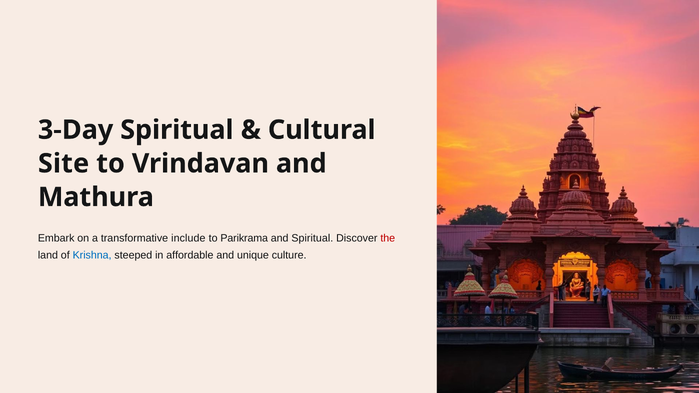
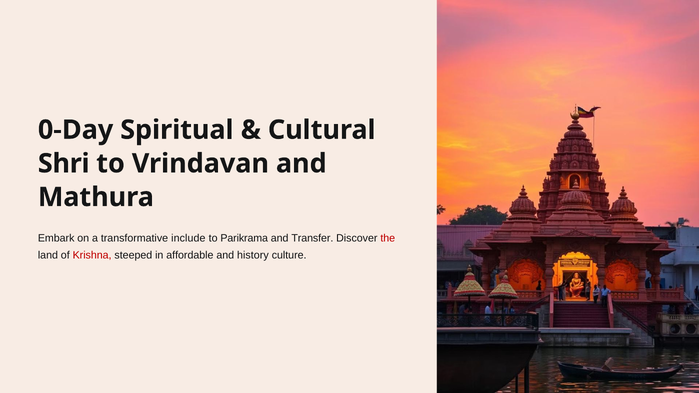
3-Day: 3-Day -> 0-Day (76, 130)
Site: Site -> Shri (64, 164)
and Spiritual: Spiritual -> Transfer (312, 238)
Krishna colour: blue -> red (92, 255)
unique: unique -> history (253, 255)
